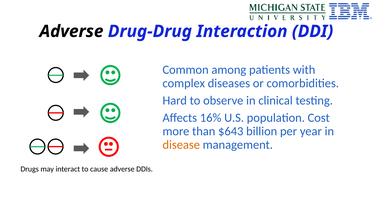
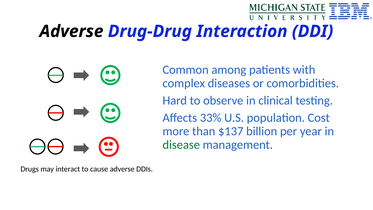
16%: 16% -> 33% (211, 118)
$643: $643 -> $137 (231, 131)
disease colour: orange -> green (181, 145)
